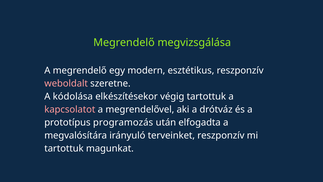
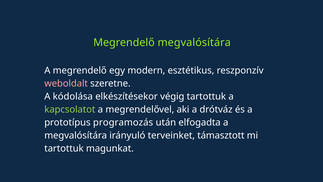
Megrendelő megvizsgálása: megvizsgálása -> megvalósítára (194, 43)
kapcsolatot colour: pink -> light green (70, 109)
terveinket reszponzív: reszponzív -> támasztott (221, 135)
